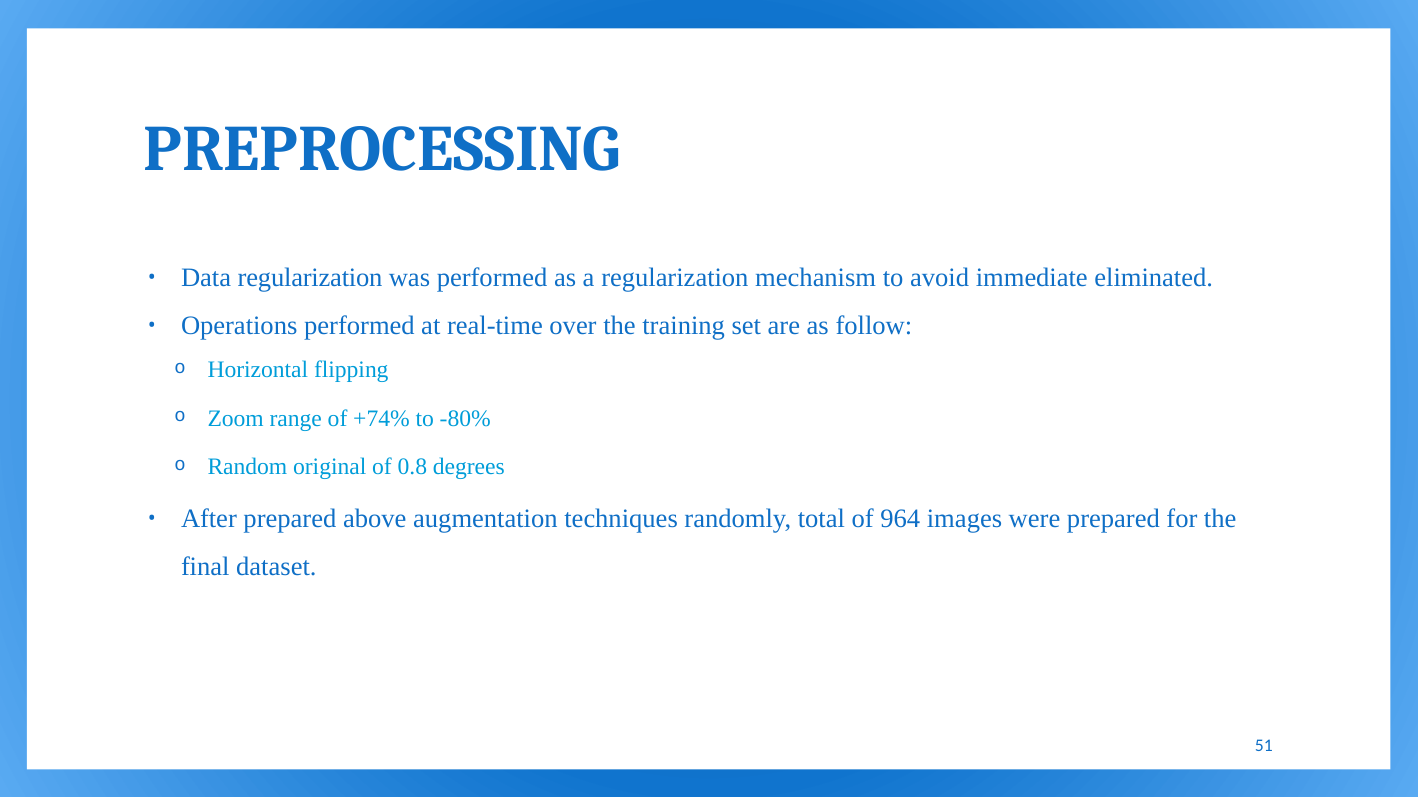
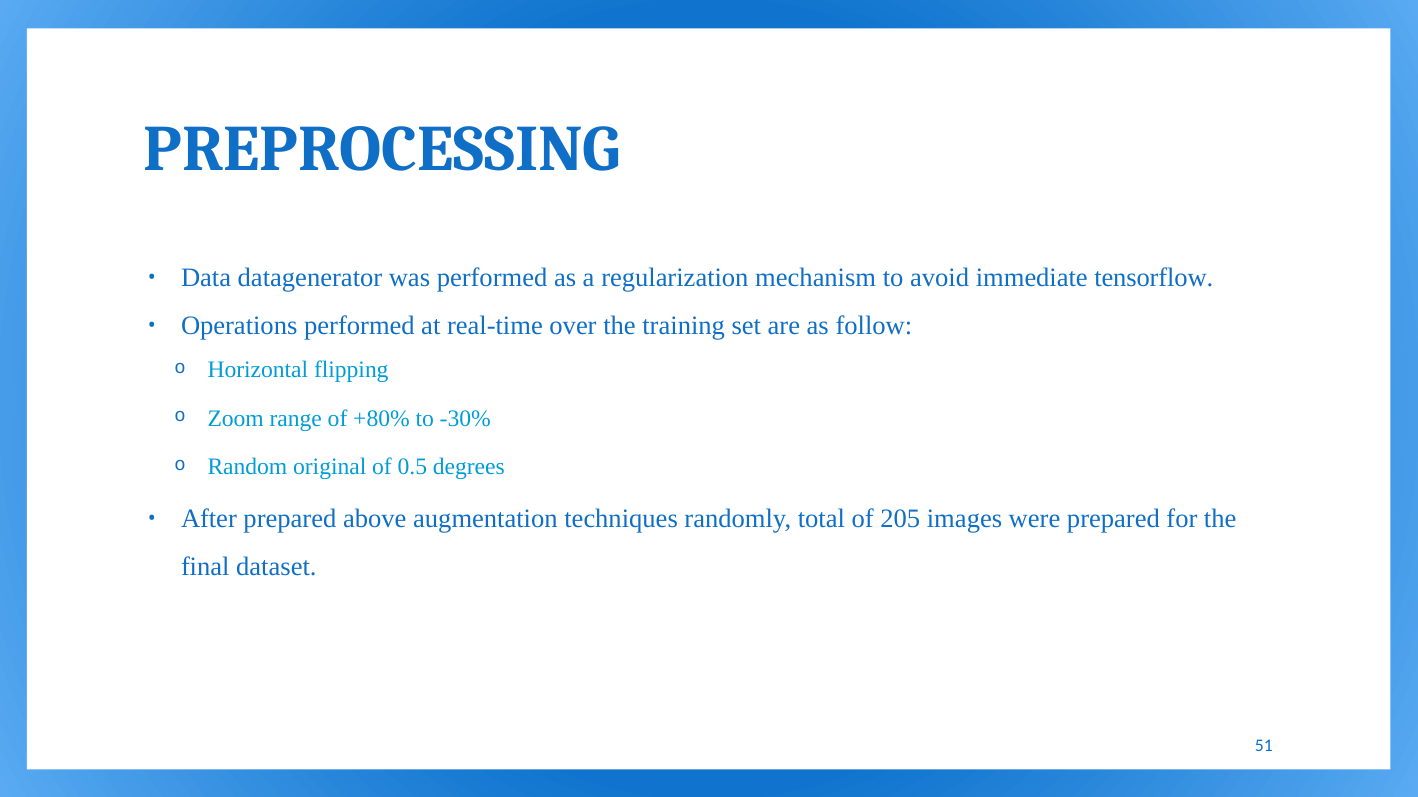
Data regularization: regularization -> datagenerator (310, 278)
eliminated: eliminated -> tensorflow (1154, 278)
+74%: +74% -> +80% (381, 419)
-80%: -80% -> -30% (465, 419)
0.8: 0.8 -> 0.5 (412, 467)
964: 964 -> 205 (900, 519)
